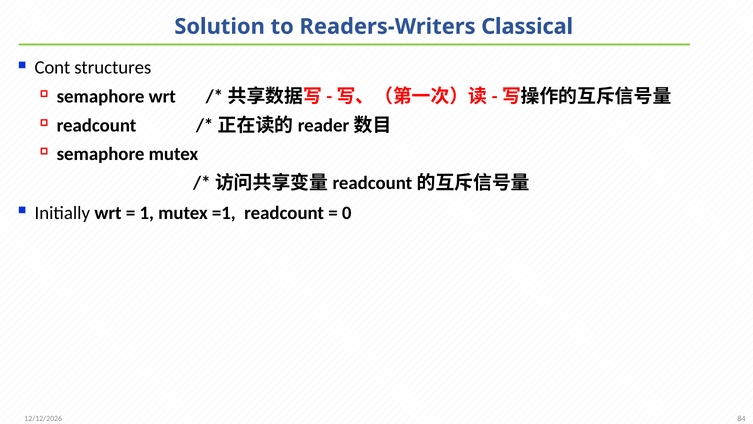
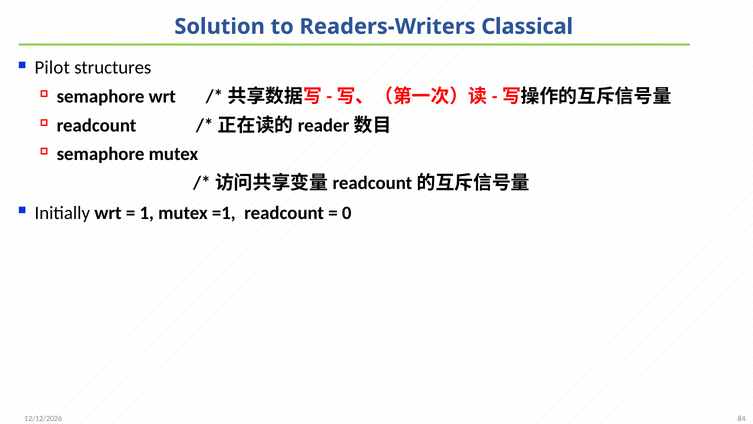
Cont: Cont -> Pilot (52, 68)
